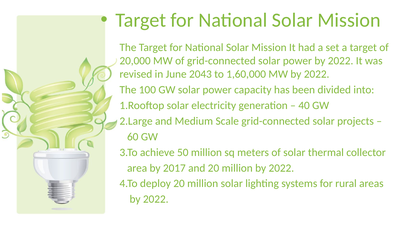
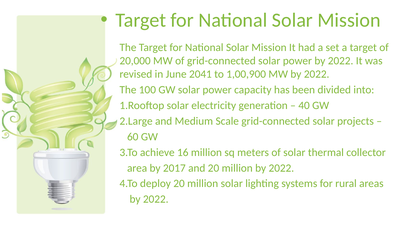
2043: 2043 -> 2041 (200, 74)
1,60,000: 1,60,000 -> 1,00,900 (246, 74)
50: 50 -> 16 (183, 152)
